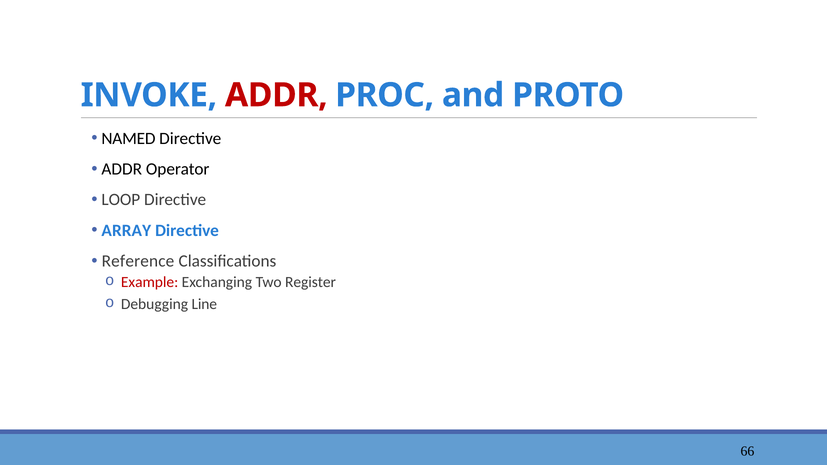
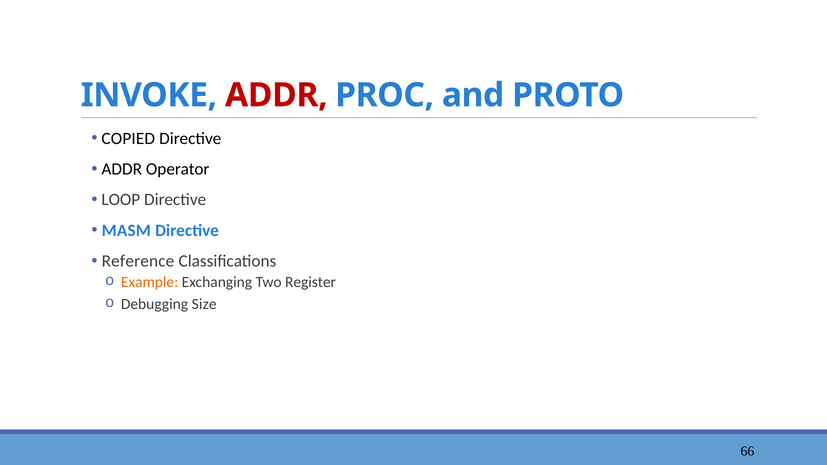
NAMED: NAMED -> COPIED (128, 138)
ARRAY: ARRAY -> MASM (126, 230)
Example colour: red -> orange (150, 282)
Line: Line -> Size (204, 304)
